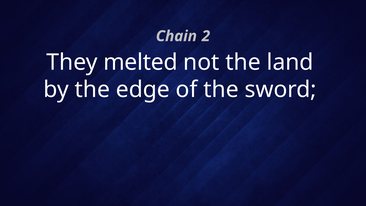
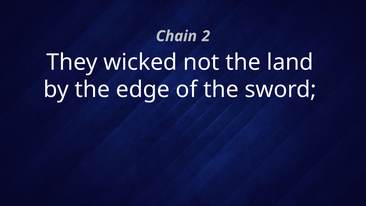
melted: melted -> wicked (140, 62)
